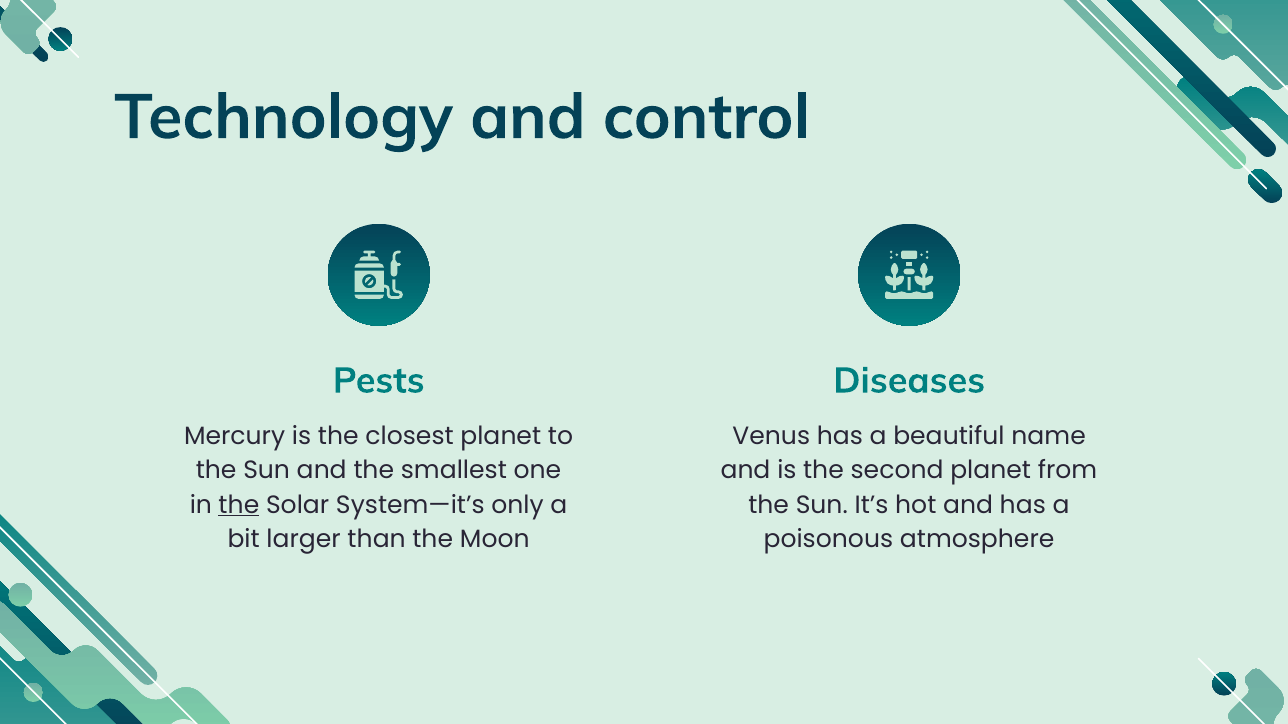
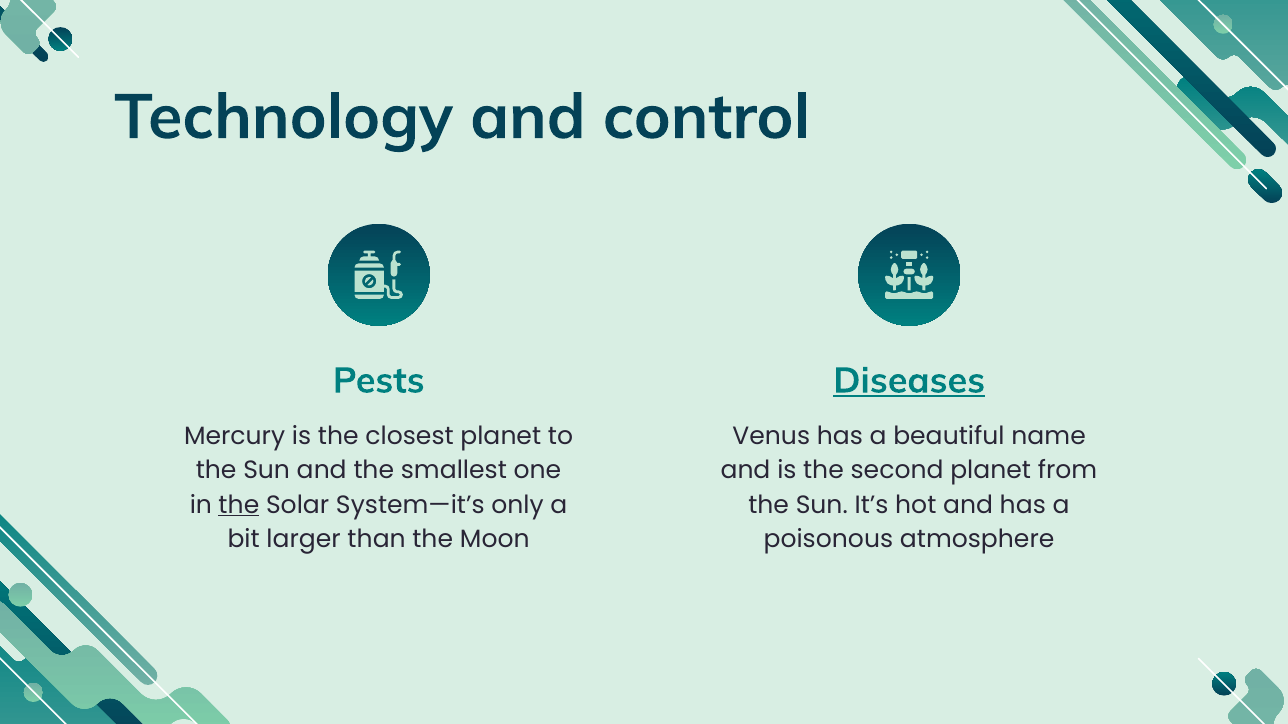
Diseases underline: none -> present (909, 381)
